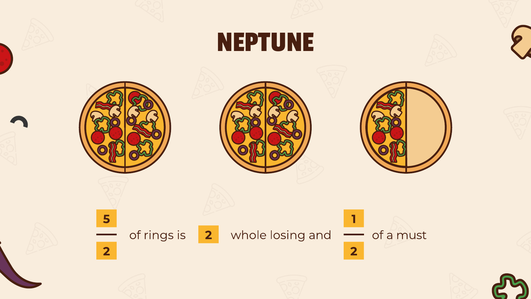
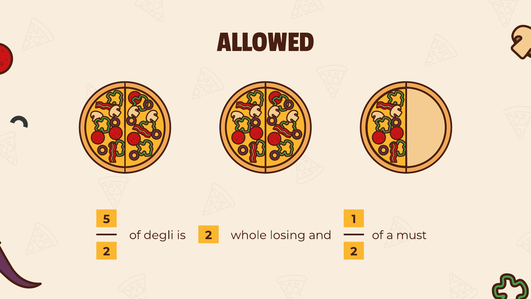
NEPTUNE: NEPTUNE -> ALLOWED (266, 41)
rings: rings -> degli (159, 235)
